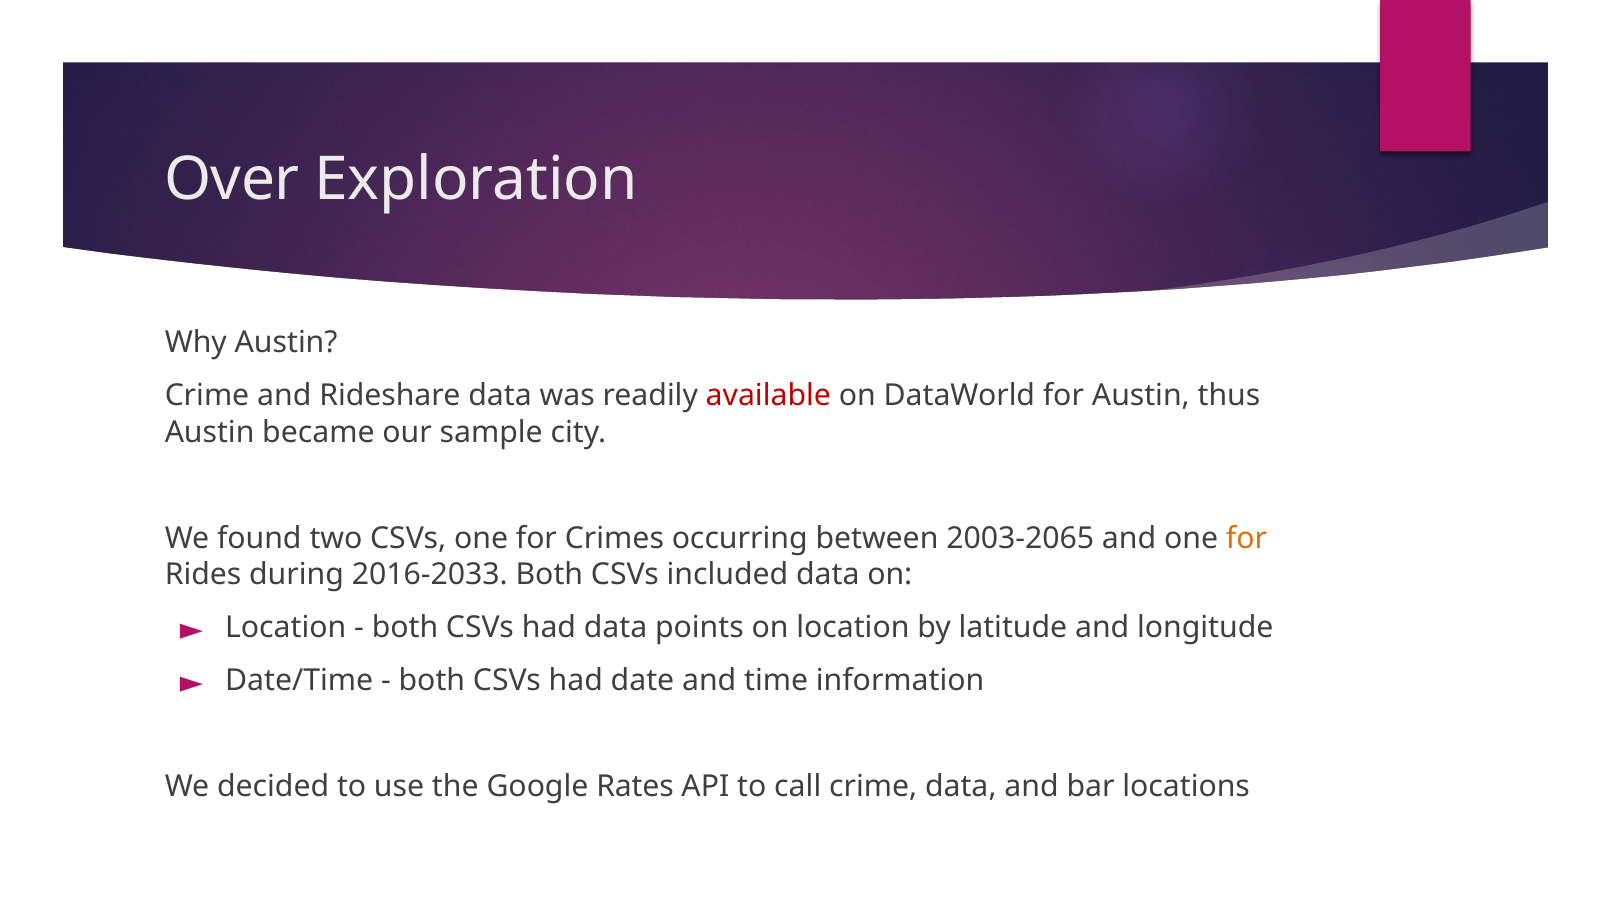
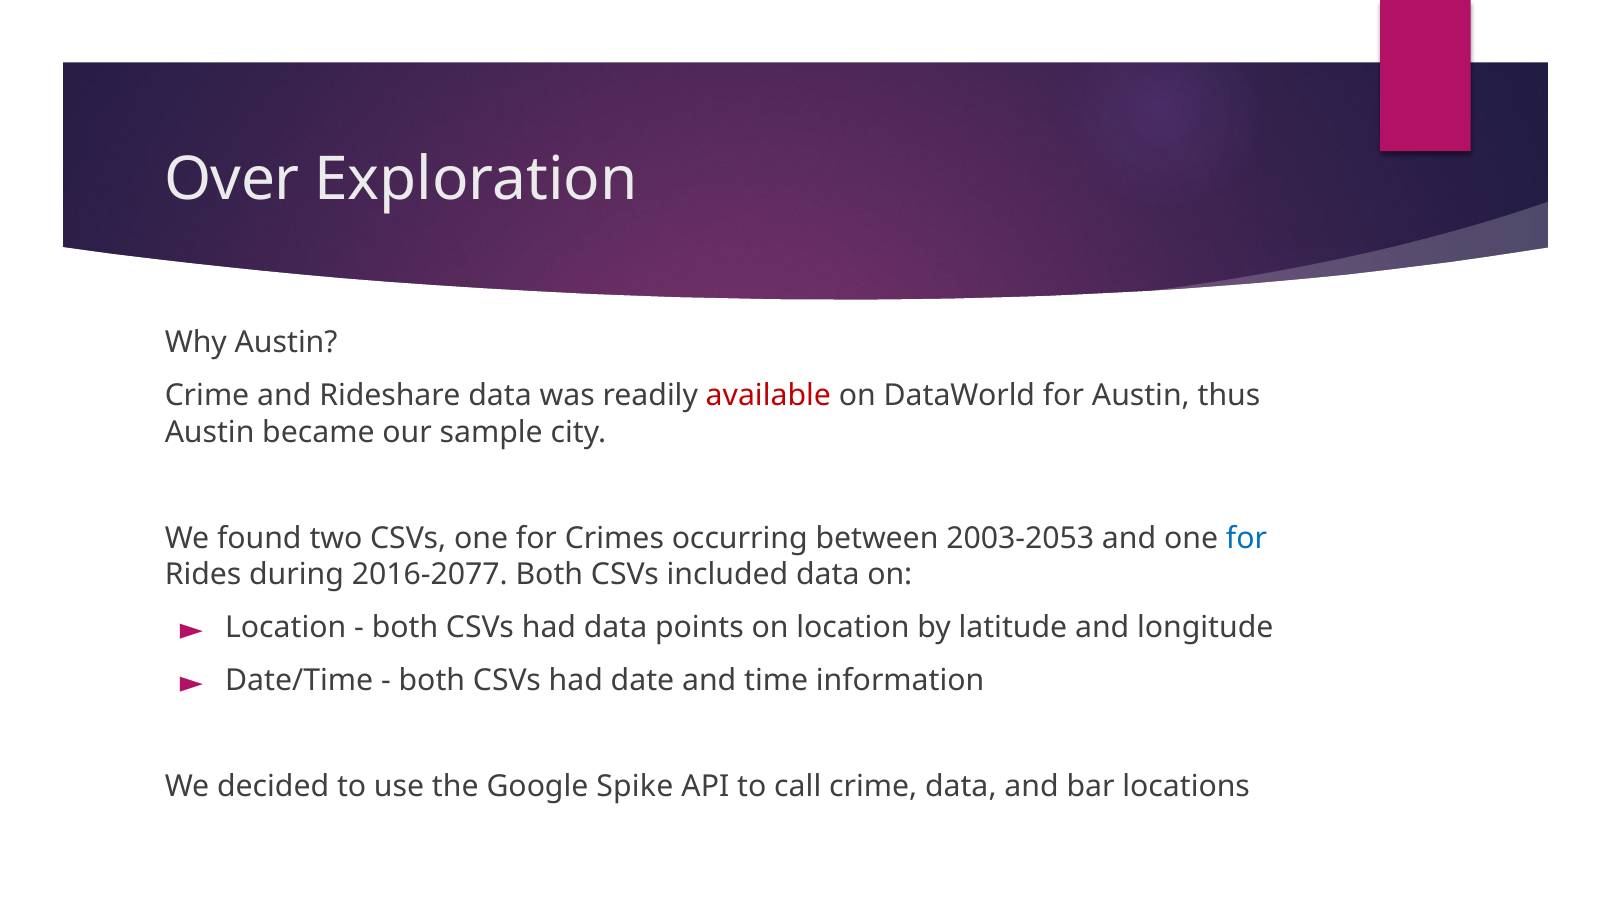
2003-2065: 2003-2065 -> 2003-2053 (1020, 538)
for colour: orange -> blue (1246, 538)
2016-2033: 2016-2033 -> 2016-2077 (430, 574)
Rates: Rates -> Spike (635, 787)
